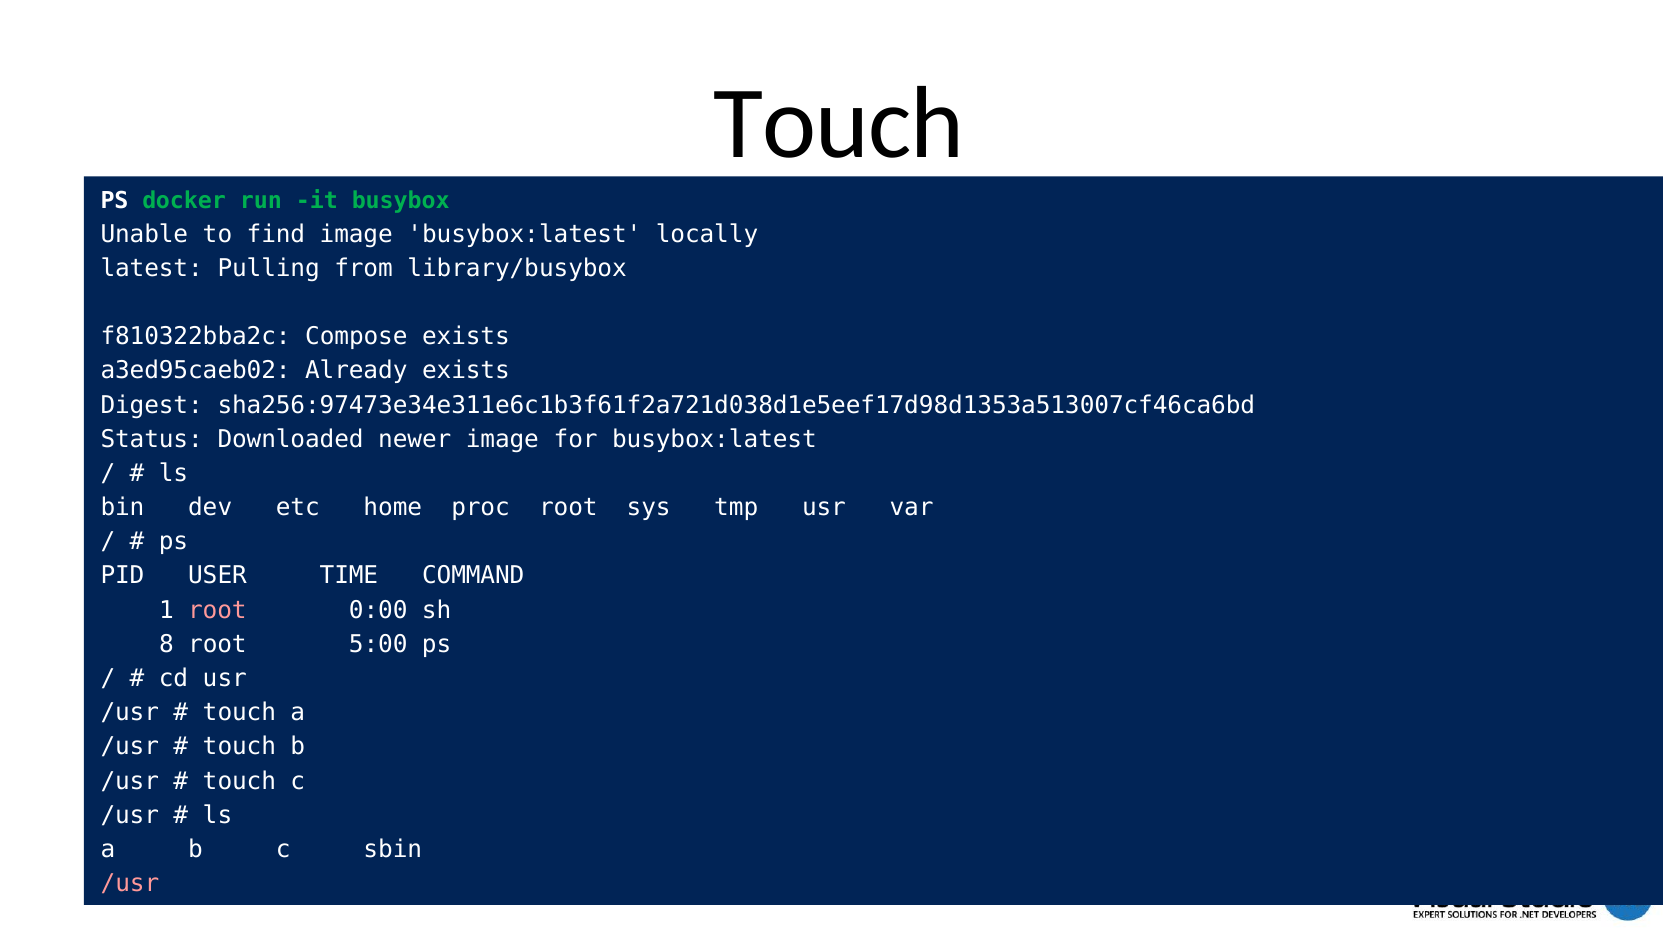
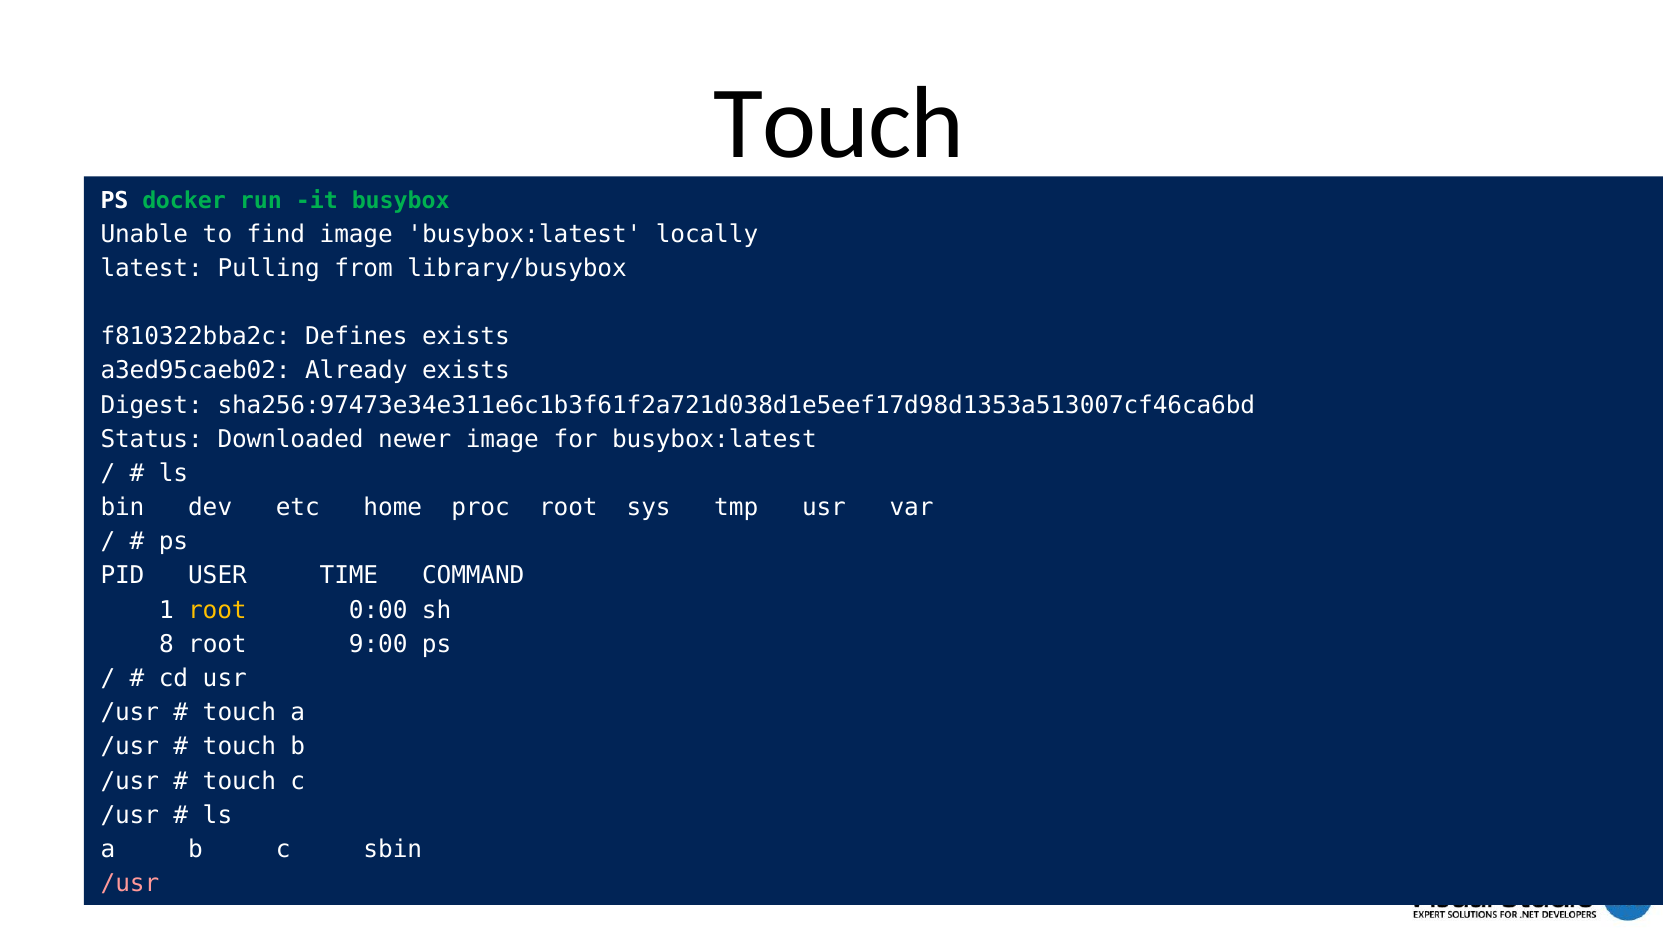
Compose: Compose -> Defines (356, 337)
root colour: pink -> yellow (217, 610)
5:00: 5:00 -> 9:00 (378, 645)
